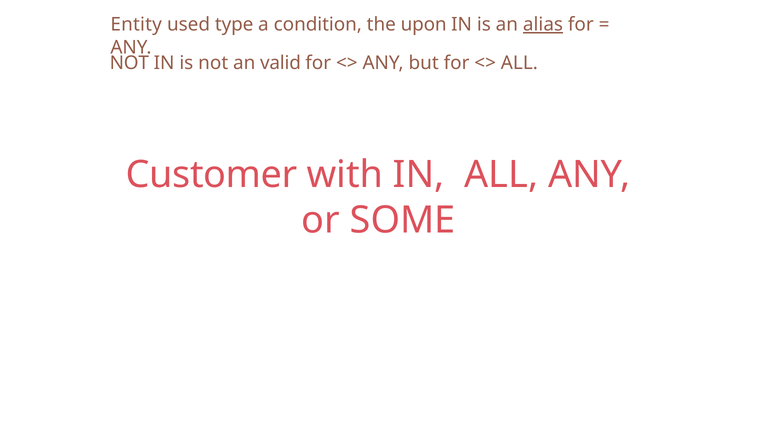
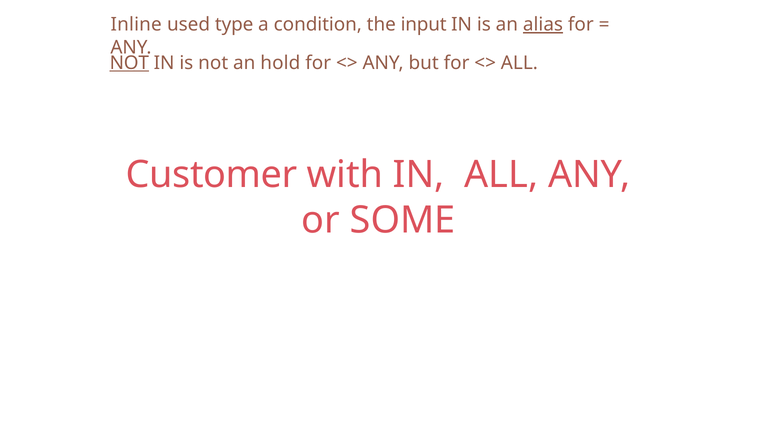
Entity: Entity -> Inline (136, 25)
upon: upon -> input (424, 25)
NOT underline: none -> present (129, 63)
valid: valid -> hold (280, 63)
